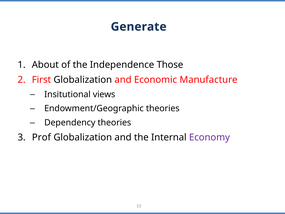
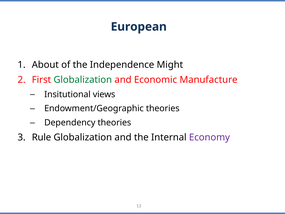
Generate: Generate -> European (139, 27)
Those: Those -> Might (170, 65)
Globalization colour: black -> green (83, 80)
Prof: Prof -> Rule (41, 137)
